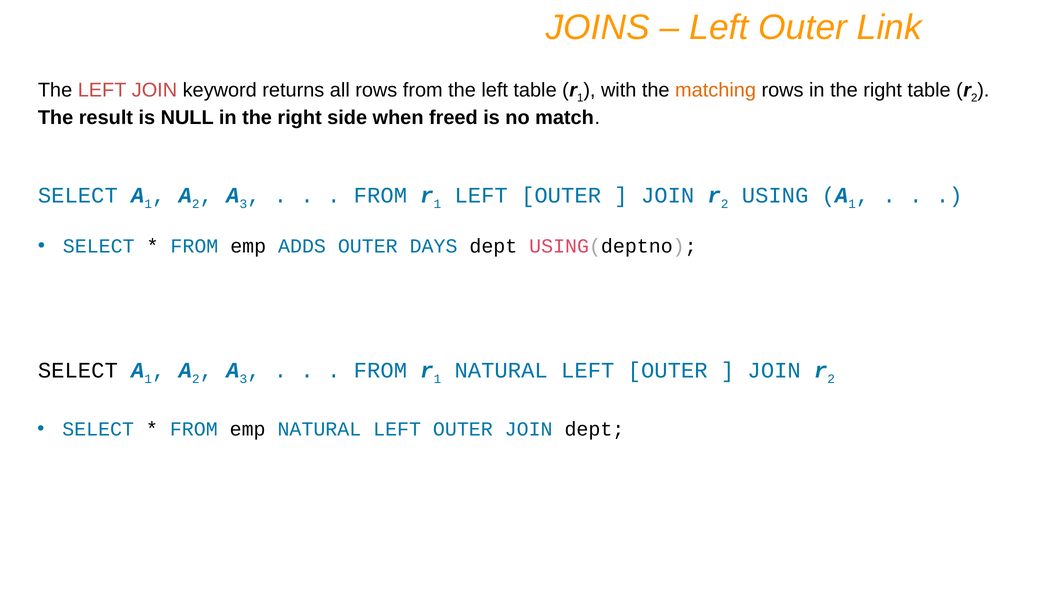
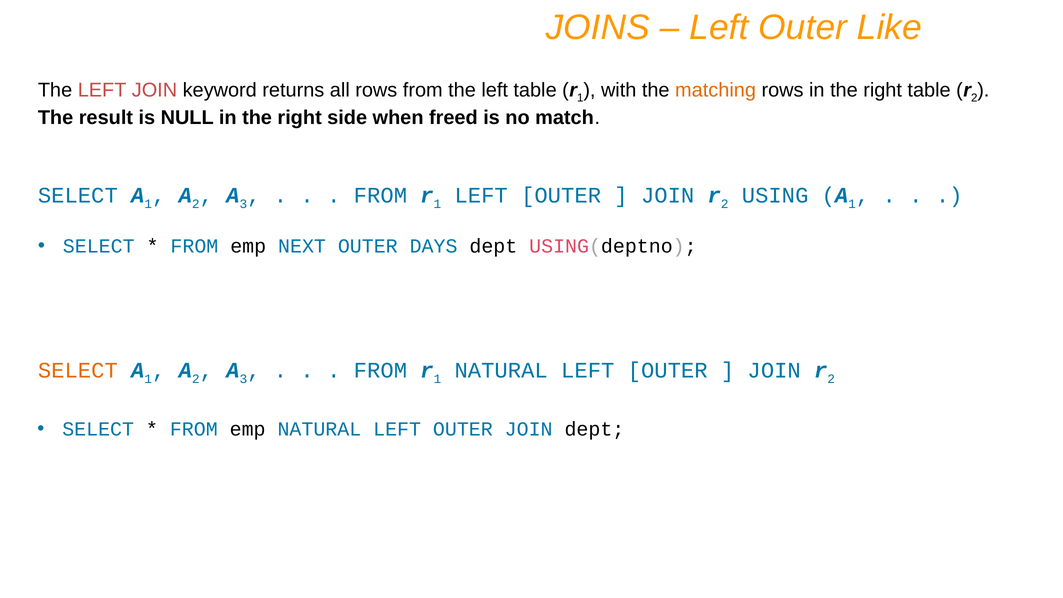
Link: Link -> Like (889, 28)
ADDS: ADDS -> NEXT (302, 246)
SELECT colour: black -> orange (78, 370)
